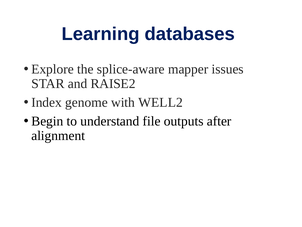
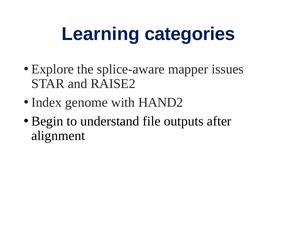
databases: databases -> categories (190, 34)
WELL2: WELL2 -> HAND2 (161, 102)
